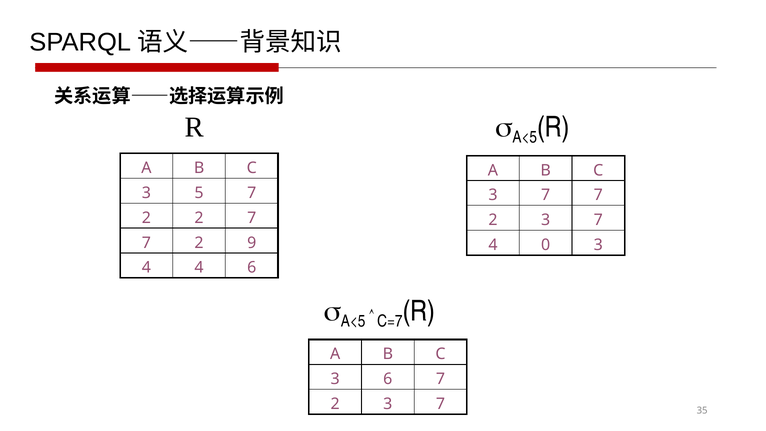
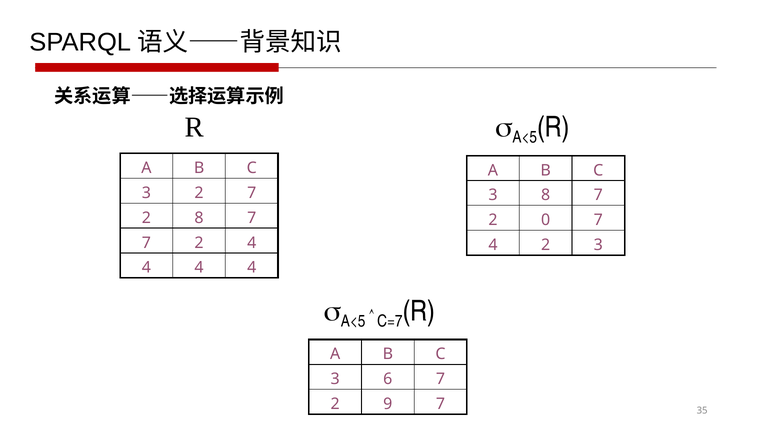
3 5: 5 -> 2 (199, 193)
7: 7 -> 8 (546, 195)
2 2: 2 -> 8 (199, 218)
3: 3 -> 0 (546, 220)
2 9: 9 -> 4 (252, 243)
4 0: 0 -> 2 (546, 245)
6: 6 -> 4 (252, 268)
3: 3 -> 9 (388, 404)
